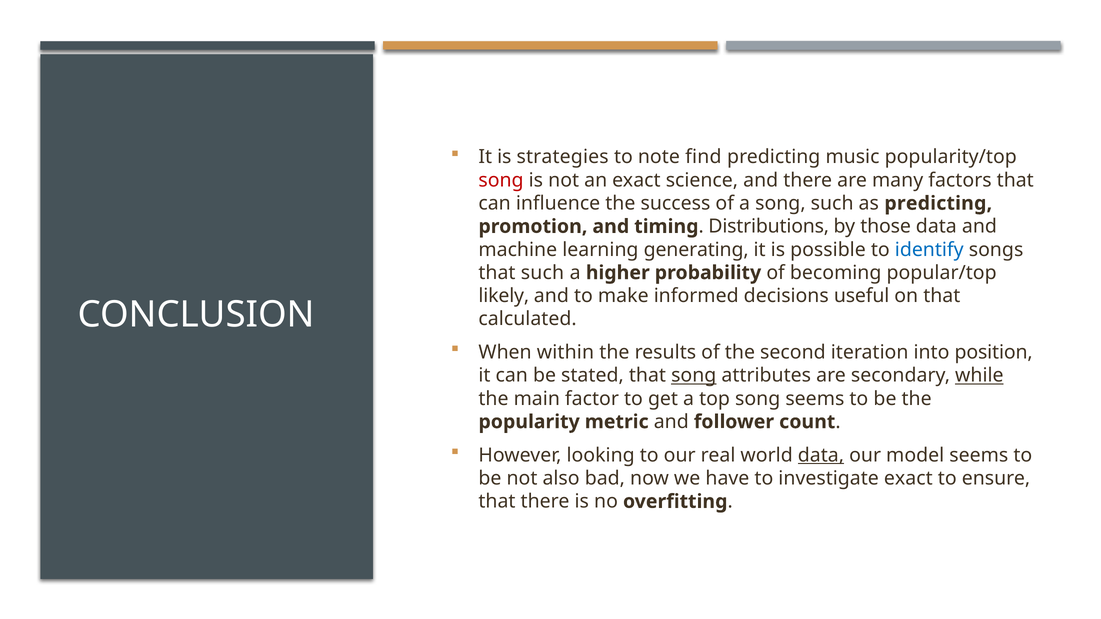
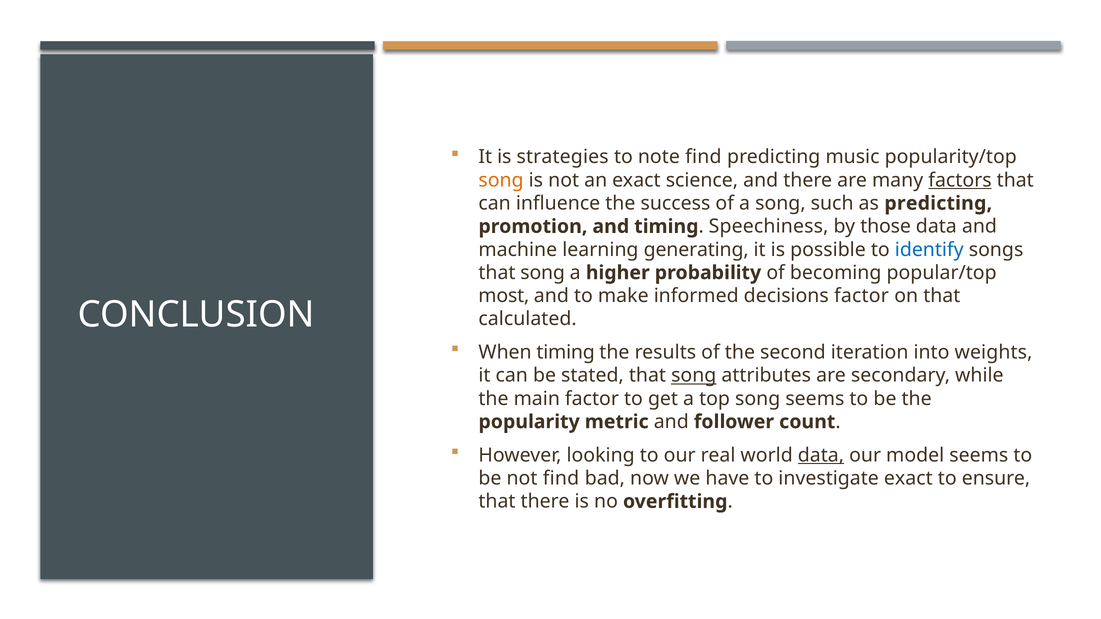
song colour: red -> orange (501, 180)
factors underline: none -> present (960, 180)
Distributions: Distributions -> Speechiness (769, 227)
such: such -> song (543, 273)
likely: likely -> most (504, 296)
decisions useful: useful -> factor (861, 296)
When within: within -> timing (566, 353)
position: position -> weights (993, 353)
while underline: present -> none (979, 376)
not also: also -> find (561, 479)
